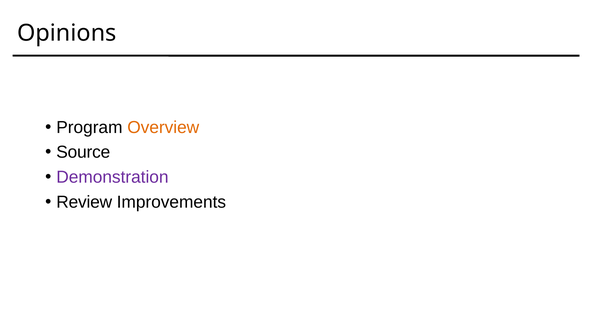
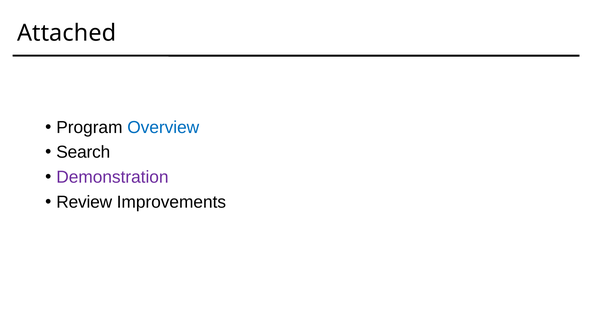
Opinions: Opinions -> Attached (67, 33)
Overview colour: orange -> blue (163, 127)
Source: Source -> Search (83, 152)
